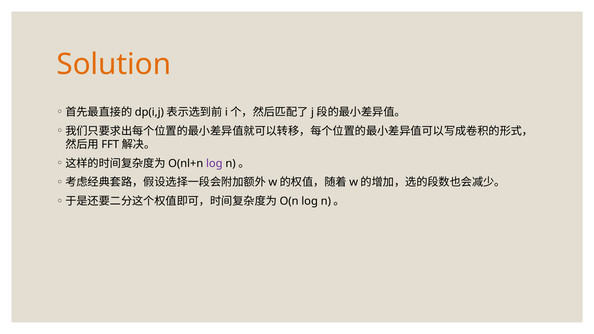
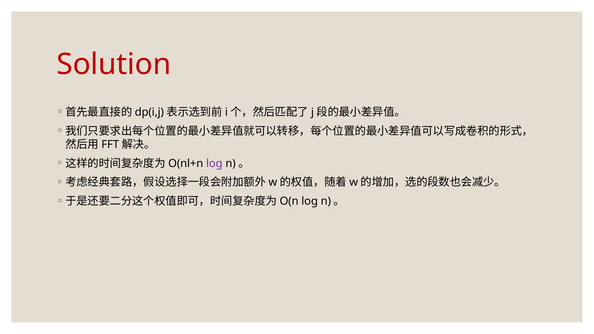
Solution colour: orange -> red (114, 65)
